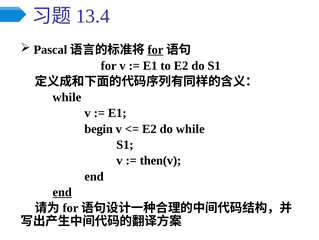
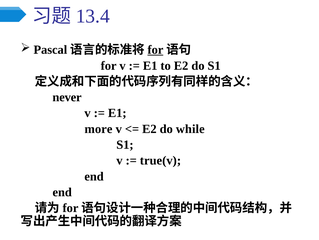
while: while -> never (67, 97)
begin: begin -> more (98, 129)
then(v: then(v -> true(v (160, 160)
end underline: present -> none (62, 192)
